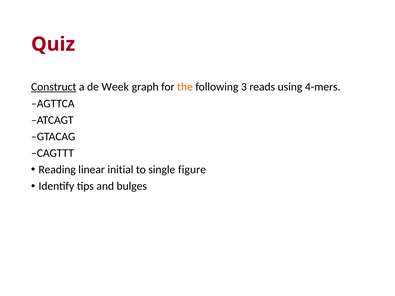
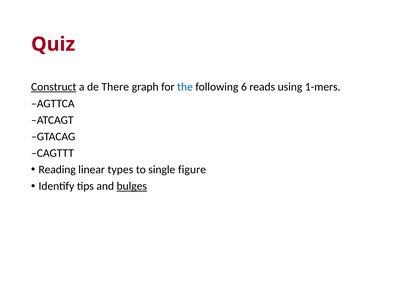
Week: Week -> There (115, 87)
the colour: orange -> blue (185, 87)
3: 3 -> 6 (244, 87)
4-mers: 4-mers -> 1-mers (323, 87)
initial: initial -> types (120, 170)
bulges underline: none -> present (132, 186)
